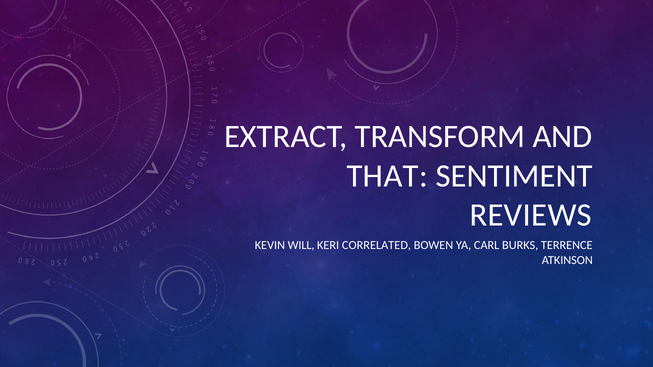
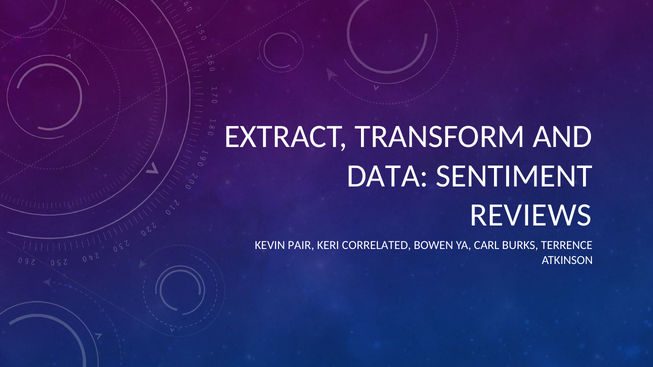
THAT: THAT -> DATA (387, 176)
WILL: WILL -> PAIR (301, 246)
